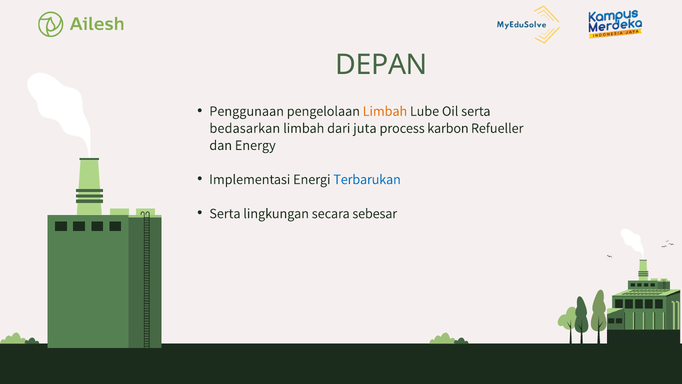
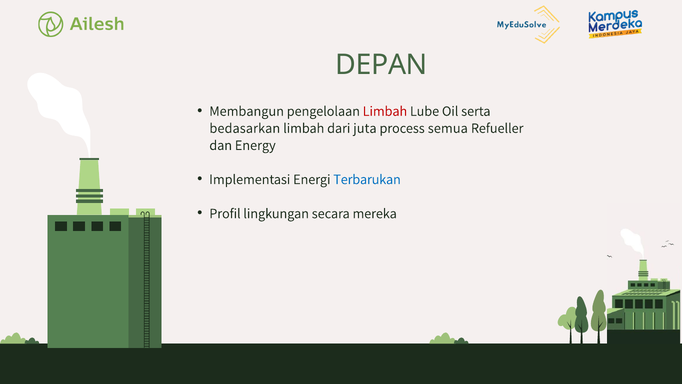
Penggunaan: Penggunaan -> Membangun (247, 111)
Limbah colour: orange -> red (385, 111)
karbon: karbon -> semua (448, 128)
Serta: Serta -> Profil (225, 213)
sebesar: sebesar -> mereka (375, 213)
